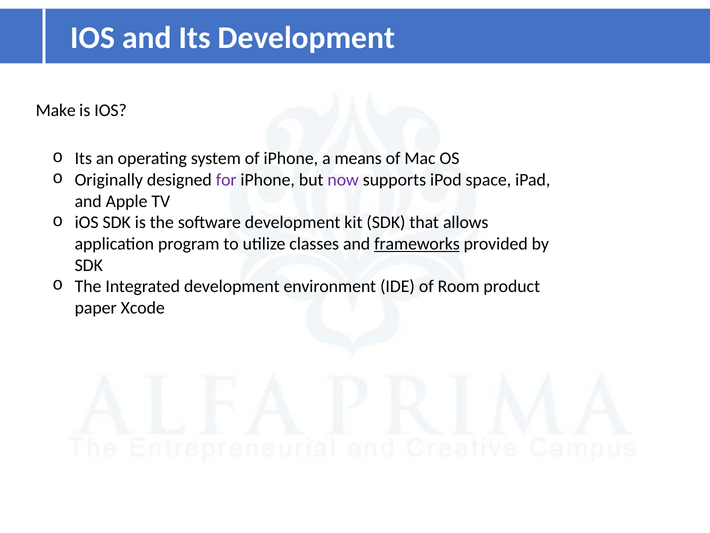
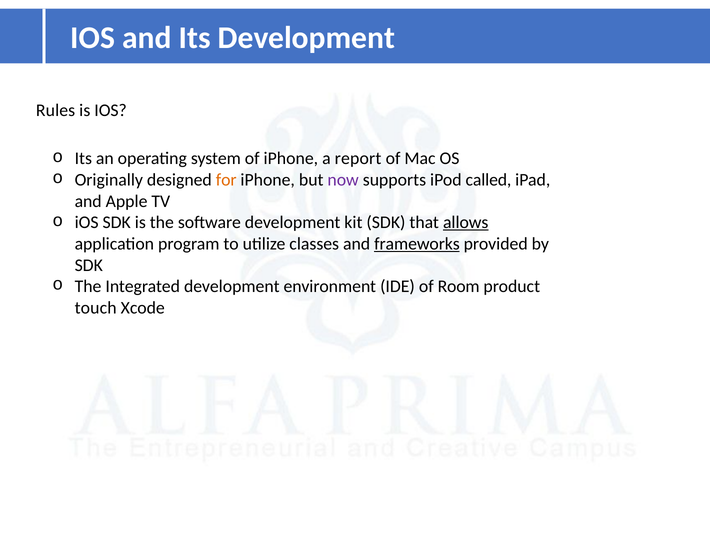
Make: Make -> Rules (56, 110)
means: means -> report (358, 158)
for colour: purple -> orange (226, 180)
space: space -> called (488, 180)
allows underline: none -> present (466, 222)
paper: paper -> touch (96, 308)
